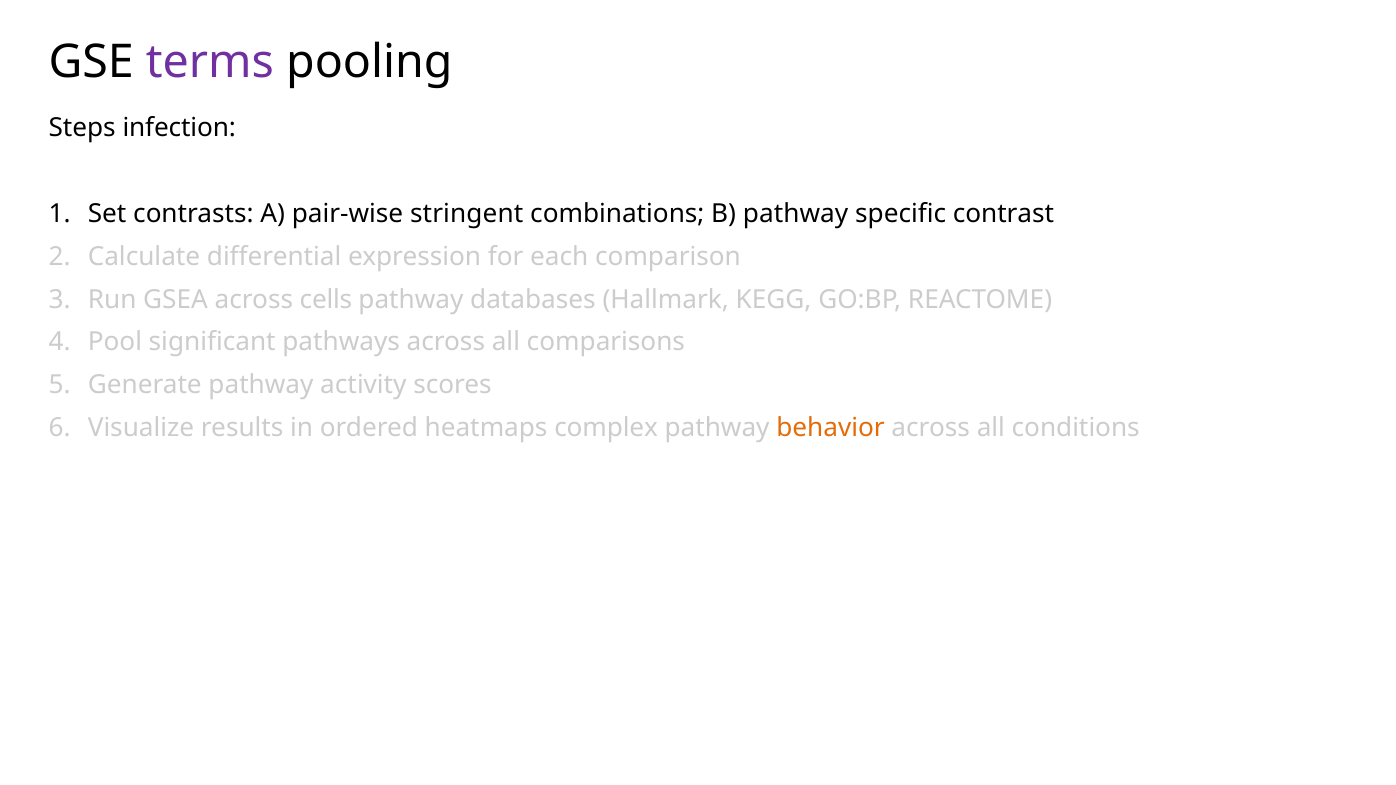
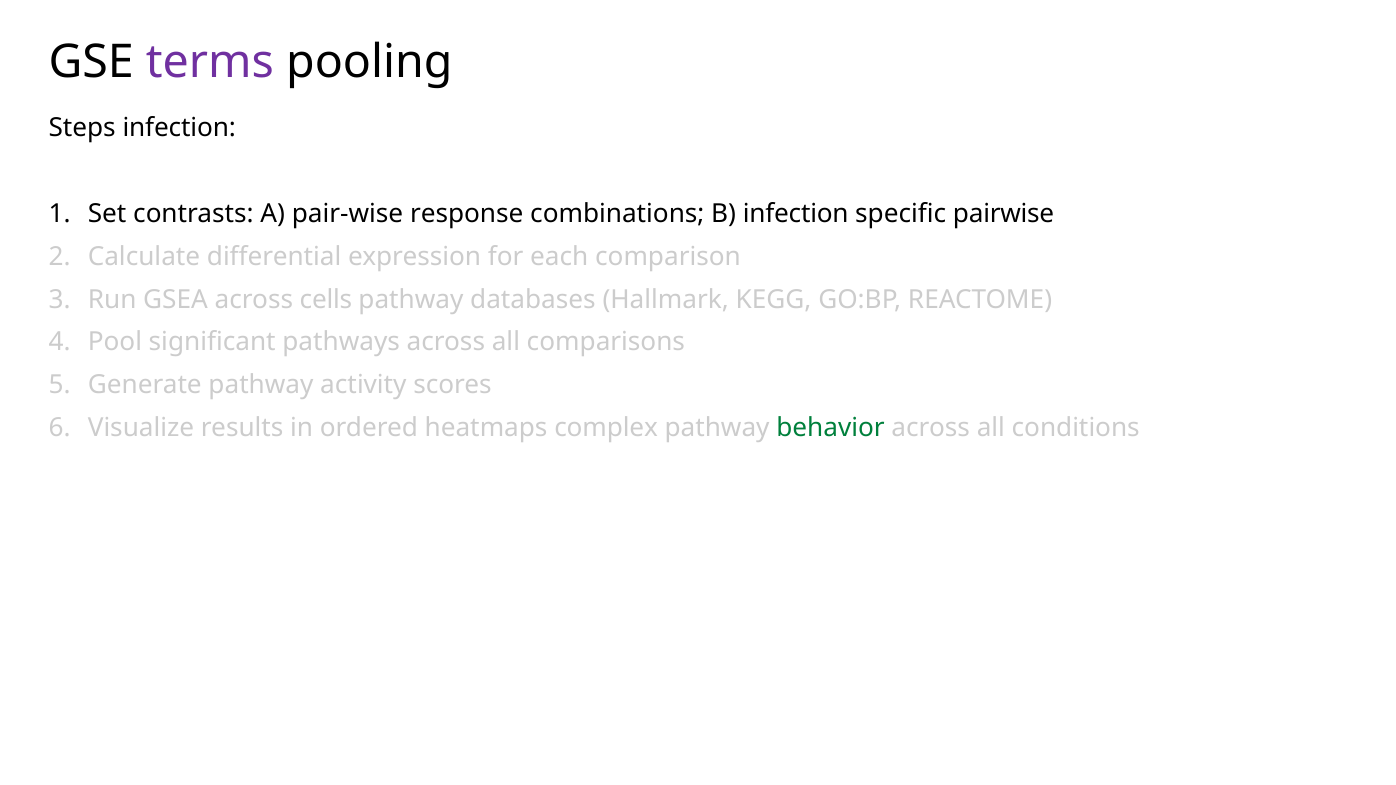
stringent: stringent -> response (467, 214)
B pathway: pathway -> infection (796, 214)
contrast: contrast -> pairwise (1004, 214)
behavior colour: orange -> green (831, 428)
